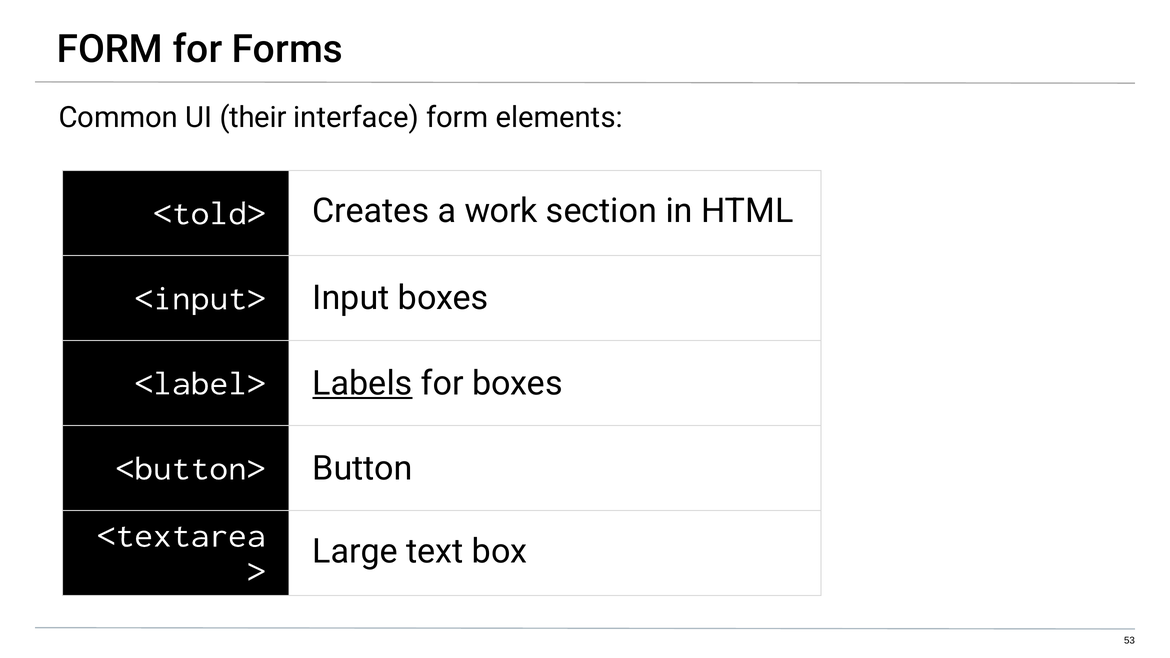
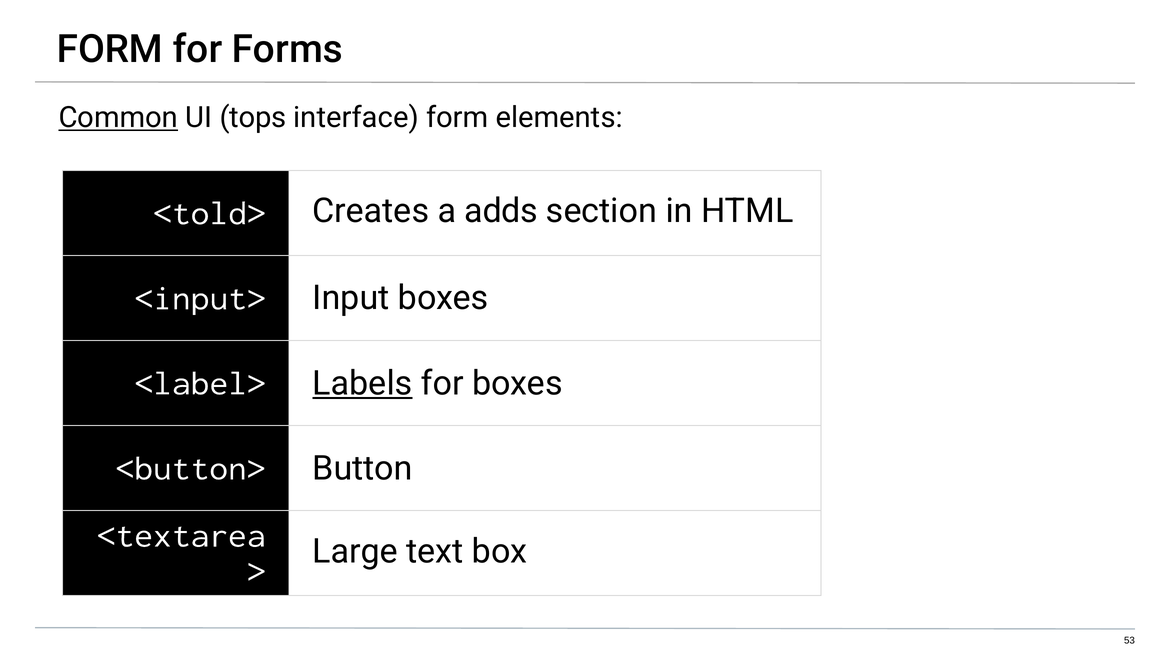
Common underline: none -> present (118, 118)
their: their -> tops (253, 118)
work: work -> adds (501, 211)
